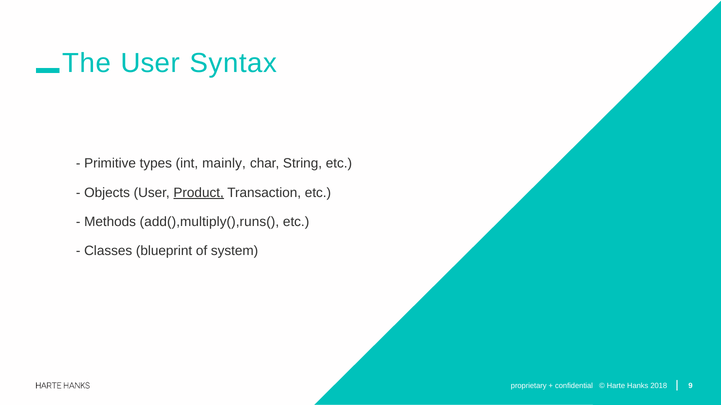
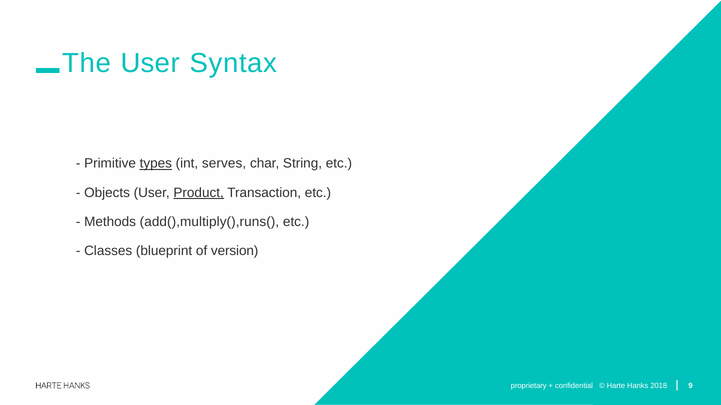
types underline: none -> present (156, 164)
mainly: mainly -> serves (224, 164)
system: system -> version (235, 251)
